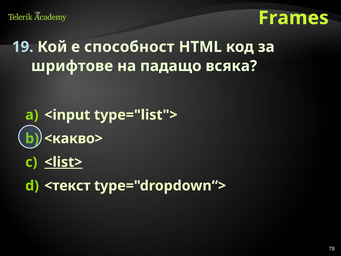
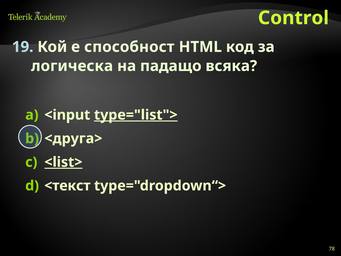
Frames: Frames -> Control (293, 18)
шрифтове: шрифтове -> логическа (72, 66)
type="list"> underline: none -> present (136, 115)
<какво>: <какво> -> <друга> (73, 138)
